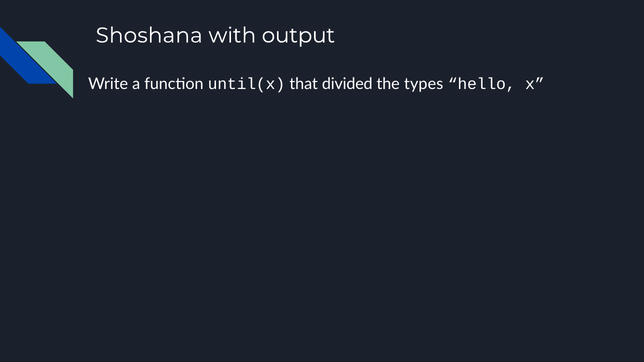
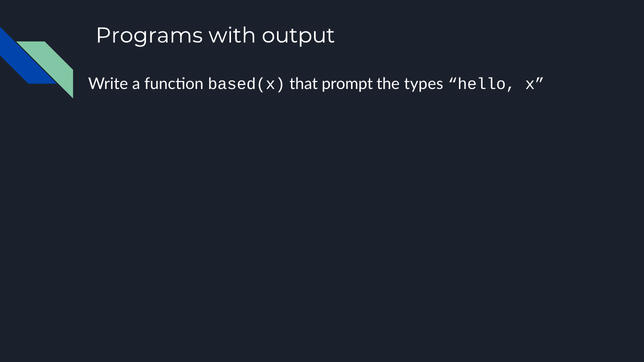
Shoshana: Shoshana -> Programs (149, 35)
until(x: until(x -> based(x (246, 84)
divided: divided -> prompt (347, 84)
